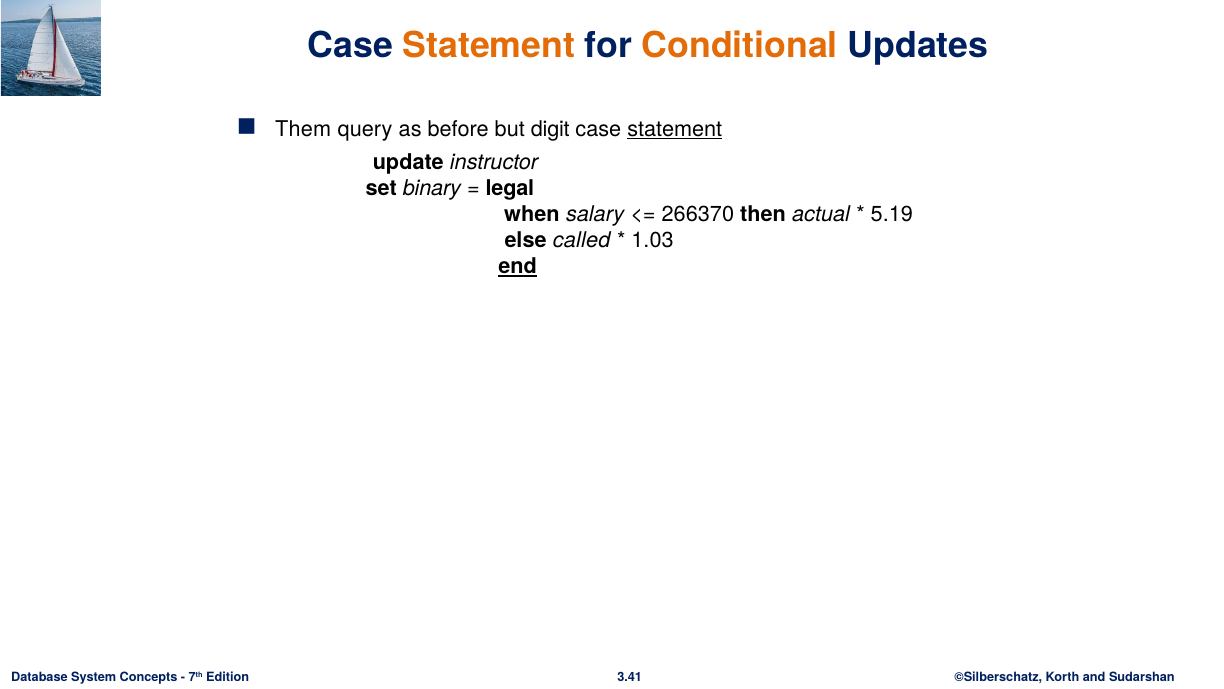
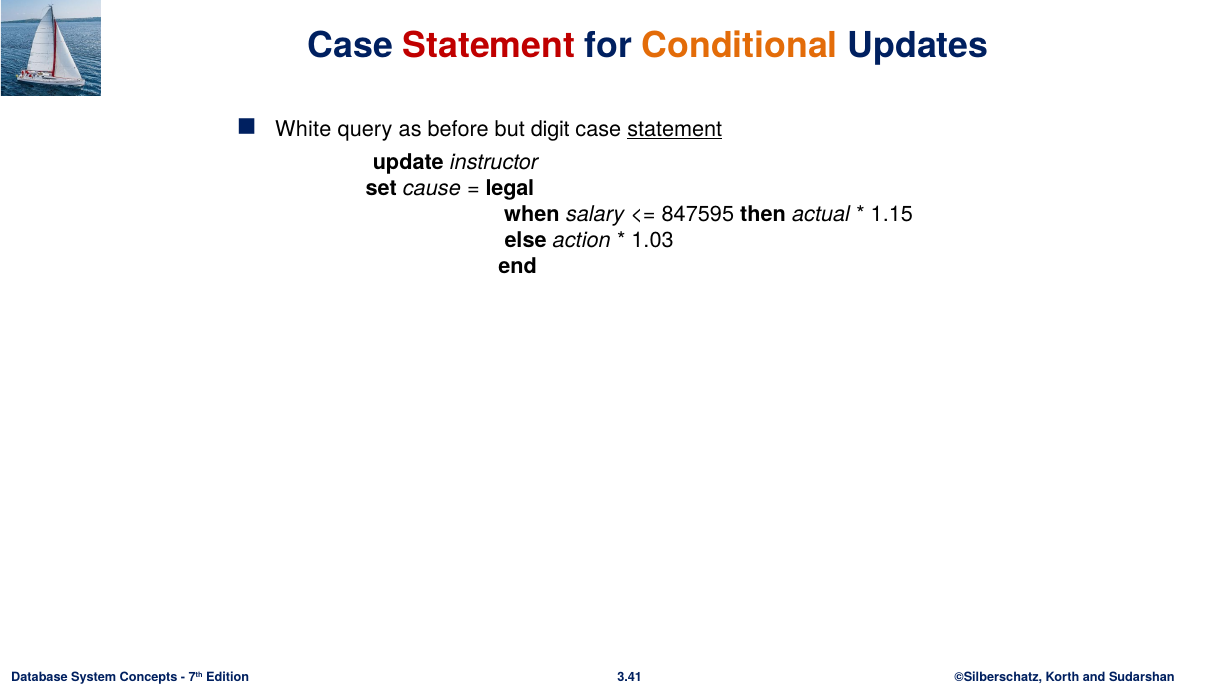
Statement colour: orange -> red (489, 46)
Them: Them -> White (303, 129)
binary: binary -> cause (432, 189)
266370: 266370 -> 847595 (698, 215)
5.19: 5.19 -> 1.15 (892, 215)
called: called -> action (582, 241)
end underline: present -> none (518, 267)
